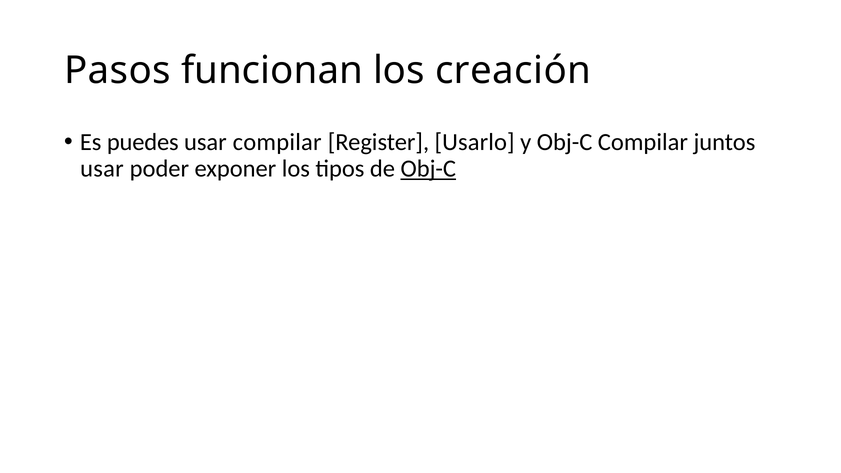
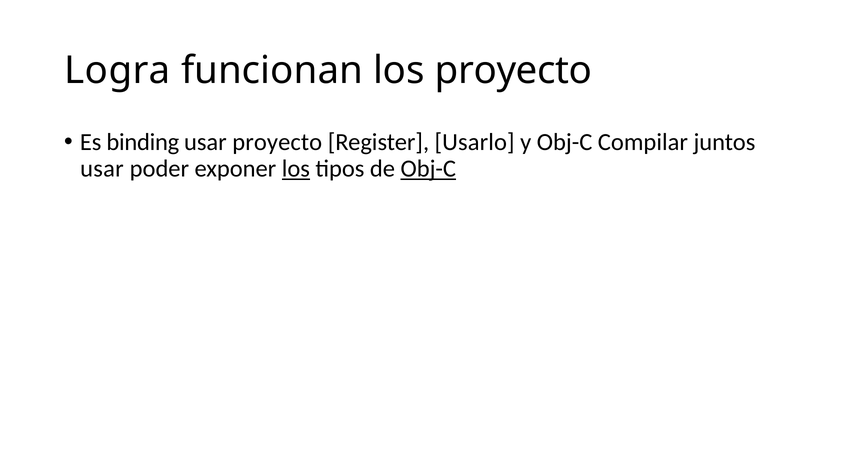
Pasos: Pasos -> Logra (117, 71)
los creación: creación -> proyecto (513, 71)
puedes: puedes -> binding (143, 142)
usar compilar: compilar -> proyecto (277, 142)
los underline: none -> present (296, 169)
